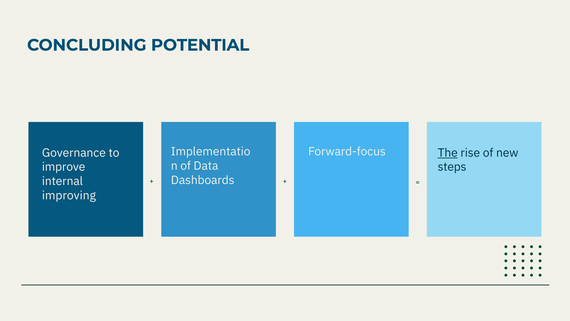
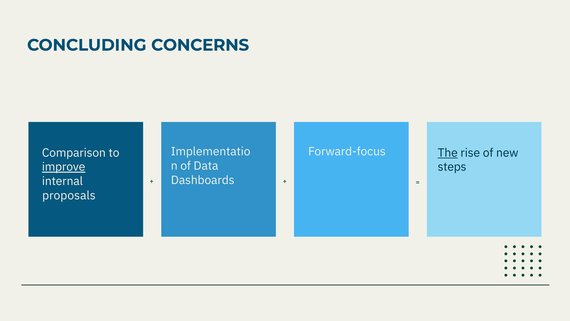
POTENTIAL: POTENTIAL -> CONCERNS (200, 45)
Governance: Governance -> Comparison (74, 153)
improve underline: none -> present (64, 167)
improving: improving -> proposals (69, 195)
